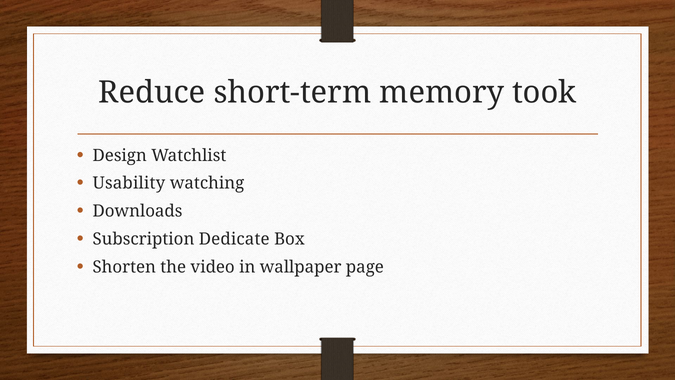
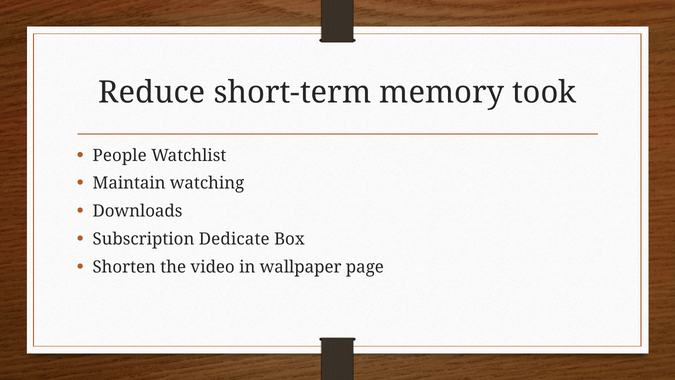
Design: Design -> People (120, 155)
Usability: Usability -> Maintain (129, 183)
